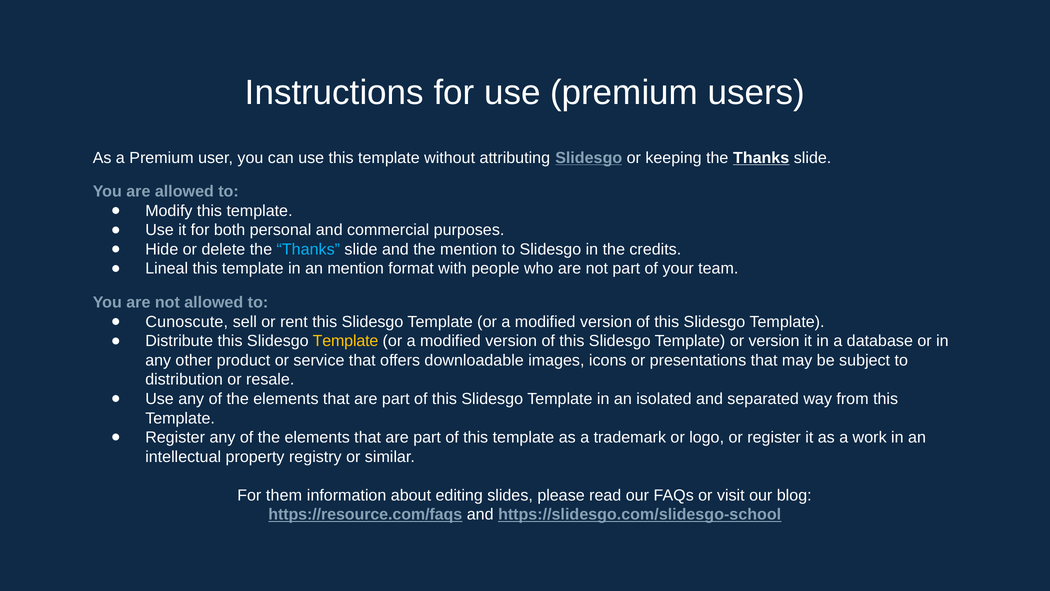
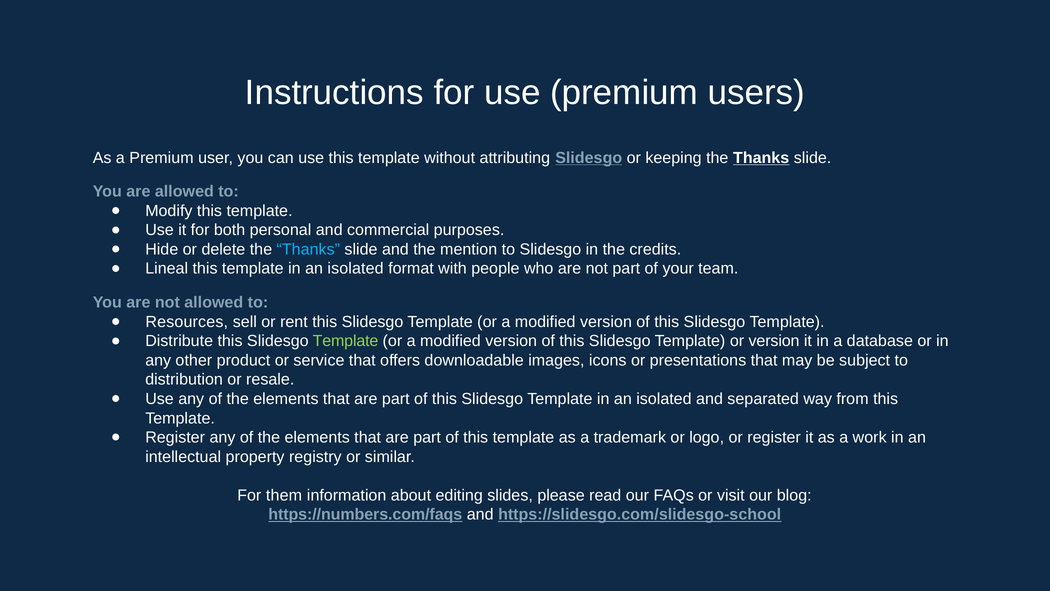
mention: mention -> isolated (356, 269)
Cunoscute: Cunoscute -> Resources (187, 322)
Template colour: yellow -> light green (346, 341)
https://resource.com/faqs: https://resource.com/faqs -> https://numbers.com/faqs (365, 514)
